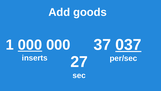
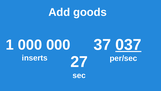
000 underline: present -> none (30, 45)
